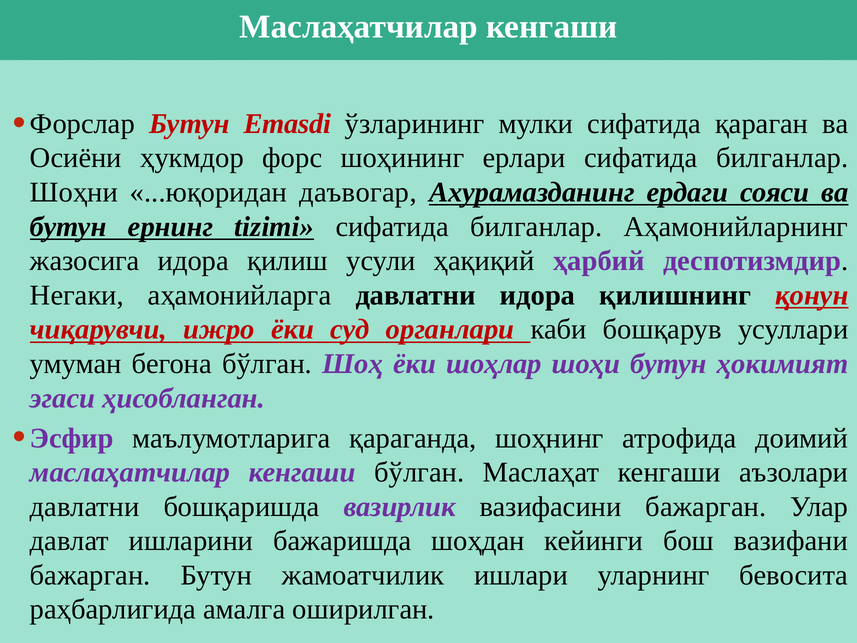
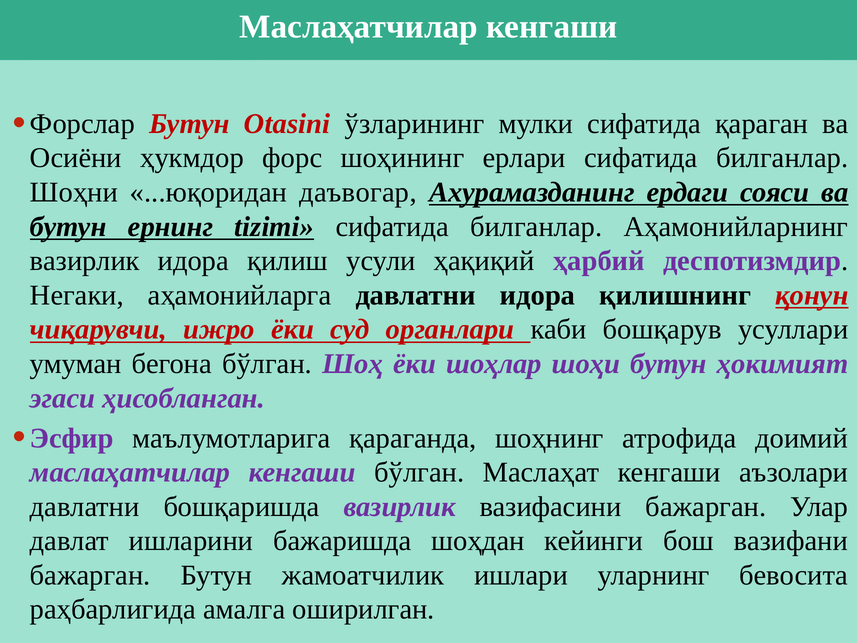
Emasdi: Emasdi -> Otasini (287, 124)
жазосига: жазосига -> вазирлик (85, 261)
